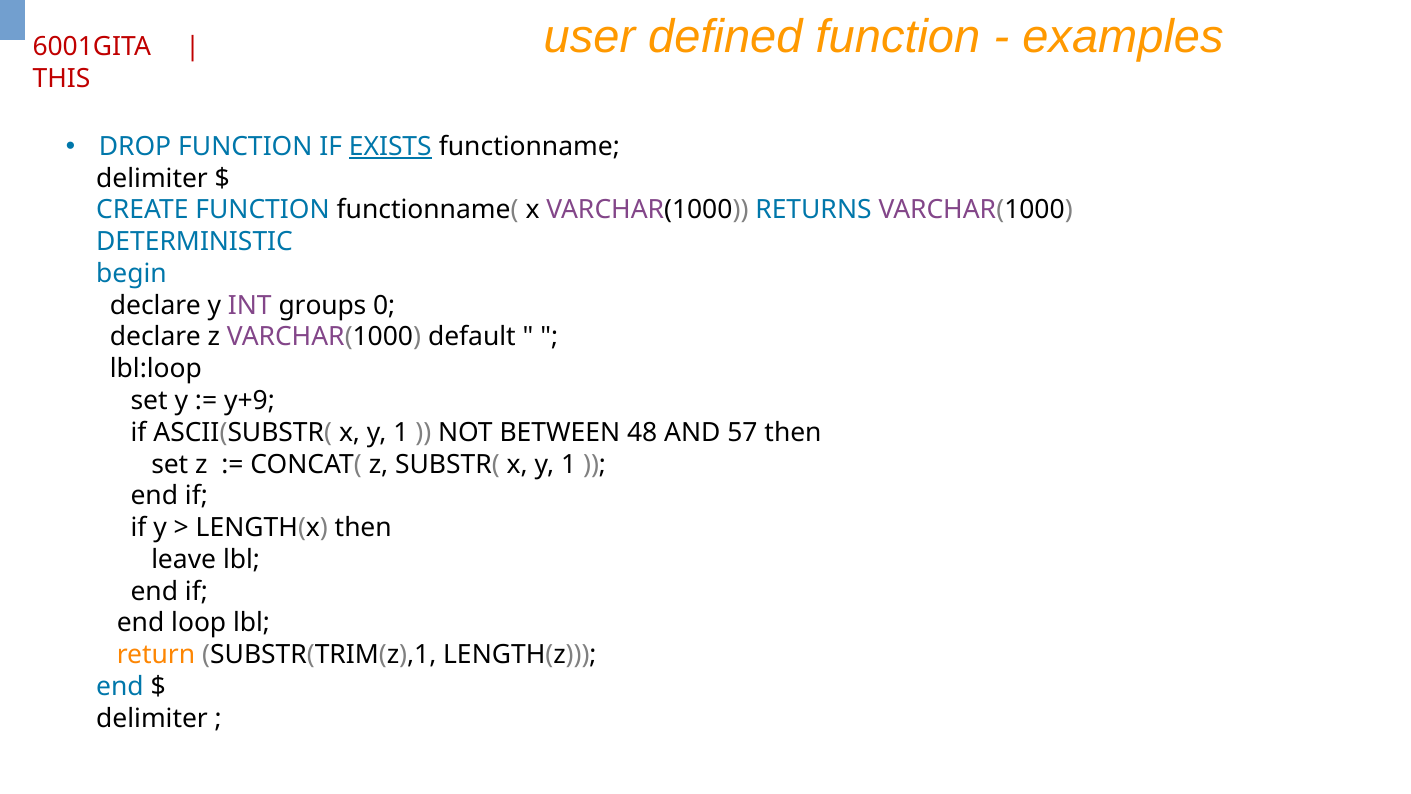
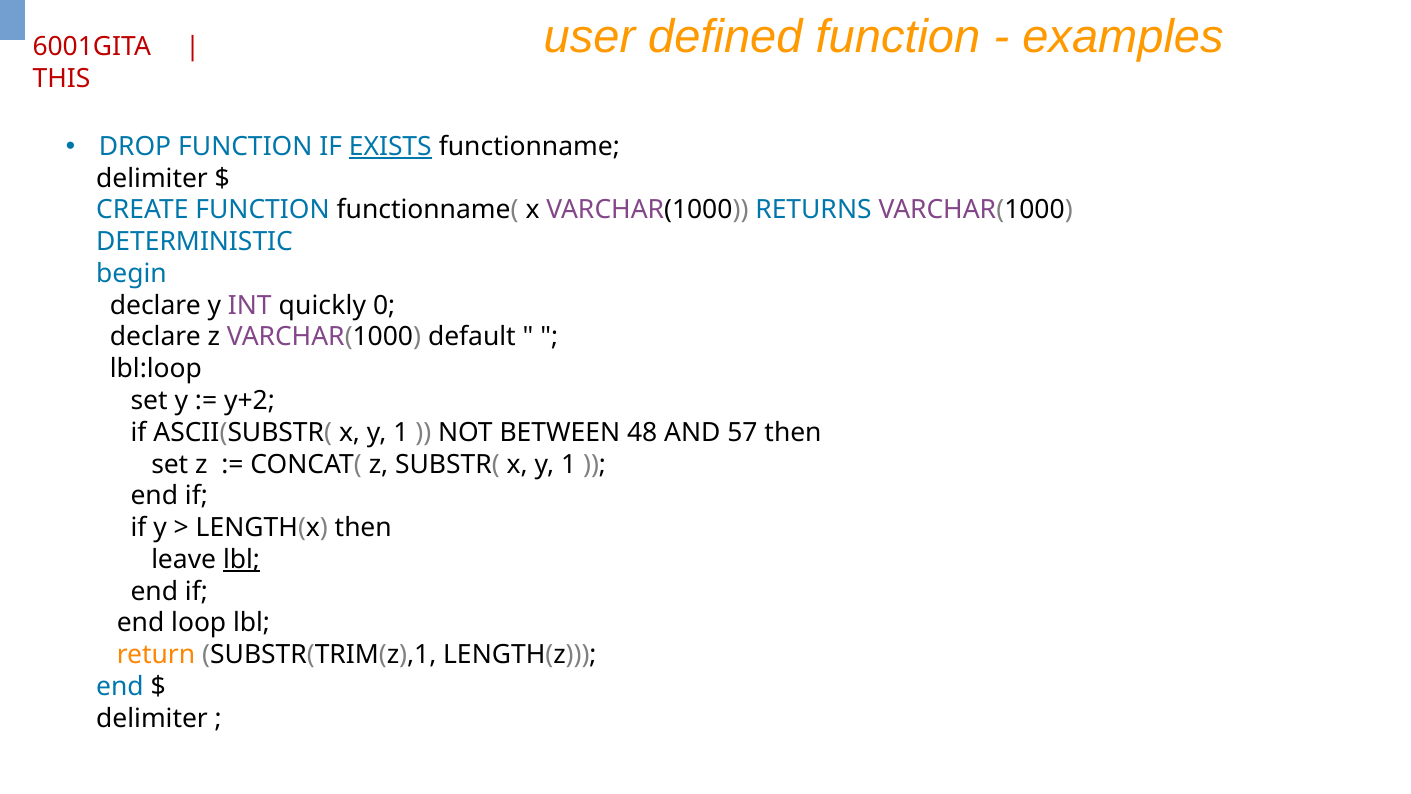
groups: groups -> quickly (322, 305)
y+9: y+9 -> y+2 (249, 401)
lbl underline: none -> present (241, 559)
